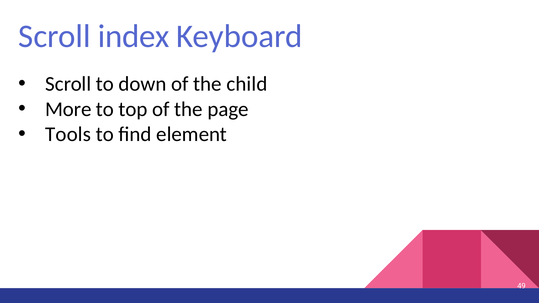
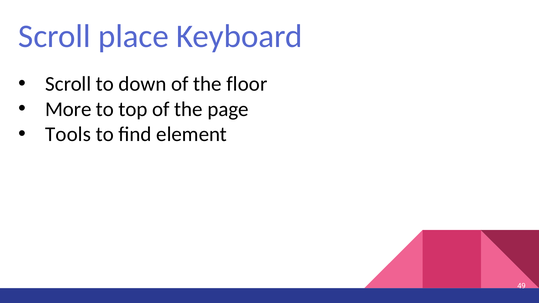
index: index -> place (133, 36)
child: child -> floor (247, 84)
